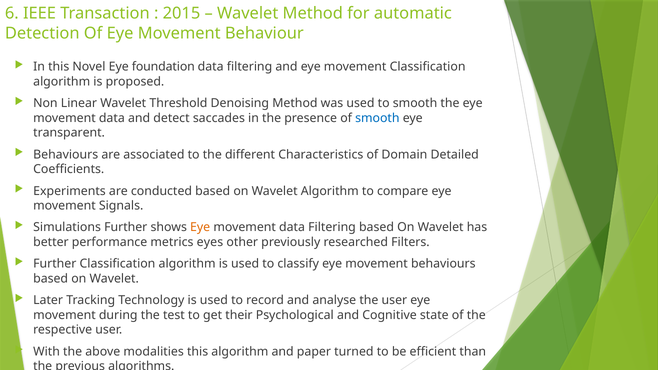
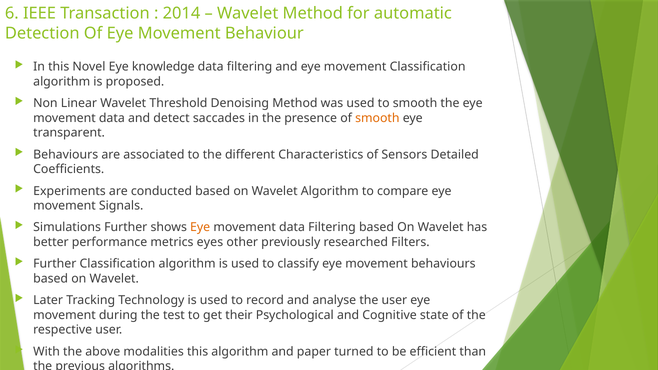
2015: 2015 -> 2014 (181, 13)
foundation: foundation -> knowledge (163, 67)
smooth colour: blue -> orange (377, 118)
Domain: Domain -> Sensors (404, 155)
